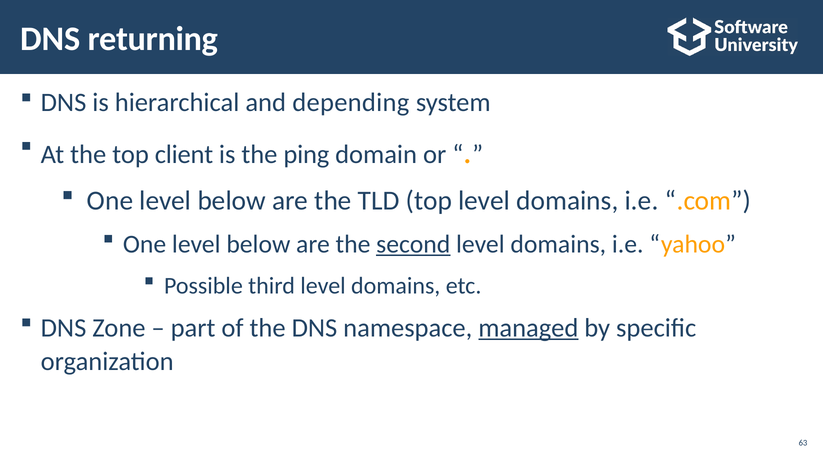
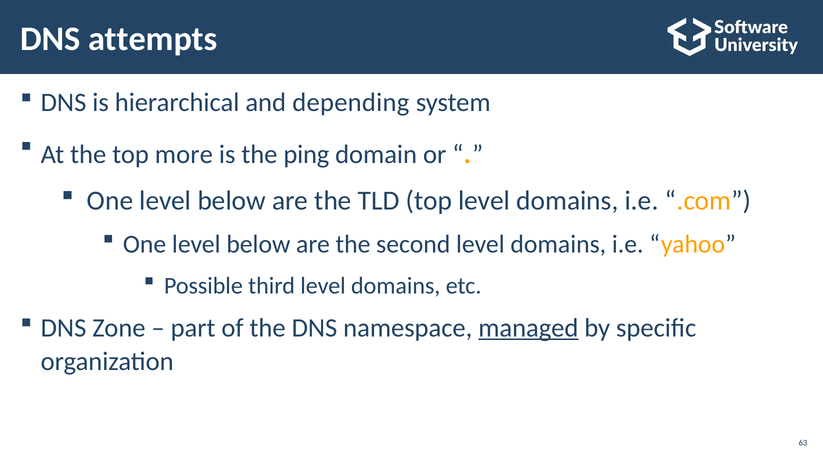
returning: returning -> attempts (153, 39)
client: client -> more (184, 155)
second underline: present -> none (413, 244)
